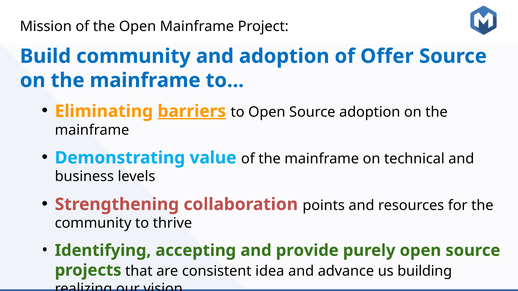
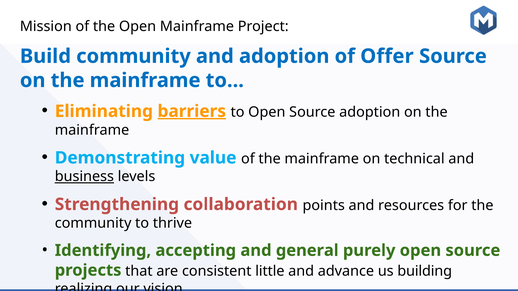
business underline: none -> present (84, 177)
provide: provide -> general (307, 251)
idea: idea -> little (270, 271)
